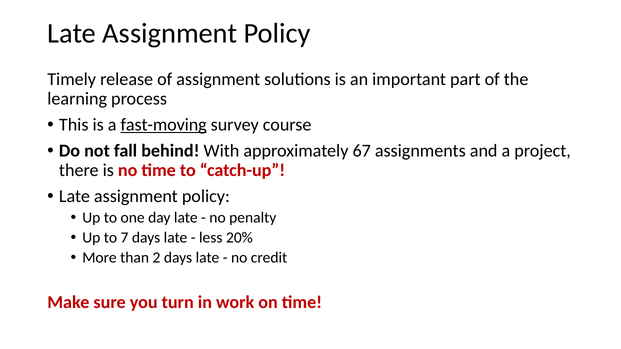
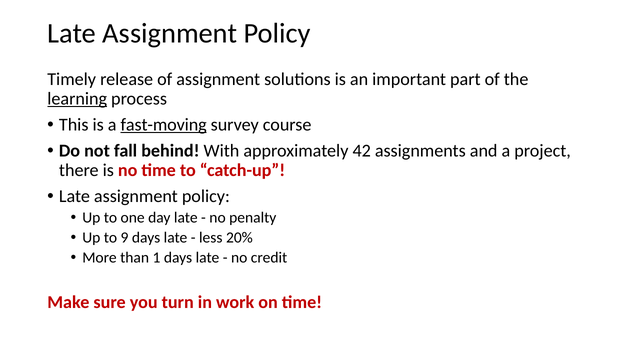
learning underline: none -> present (77, 99)
67: 67 -> 42 (362, 151)
7: 7 -> 9 (125, 238)
2: 2 -> 1 (156, 258)
